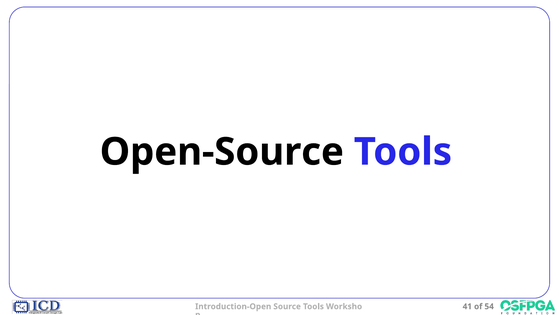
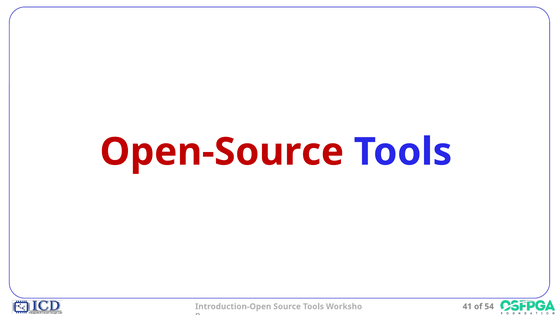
Open-Source colour: black -> red (222, 152)
